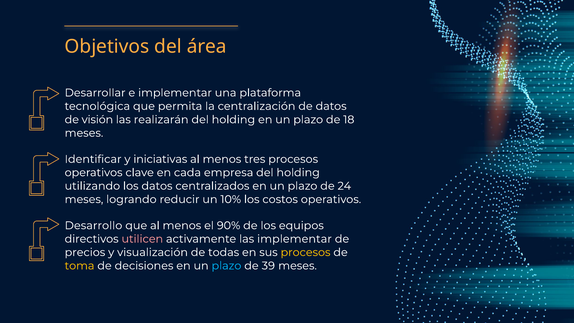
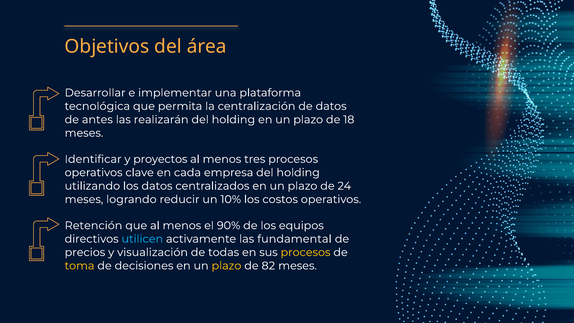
visión: visión -> antes (97, 120)
iniciativas: iniciativas -> proyectos (160, 159)
Desarrollo: Desarrollo -> Retención (93, 225)
utilicen colour: pink -> light blue (142, 239)
las implementar: implementar -> fundamental (294, 239)
plazo colour: light blue -> yellow (226, 266)
39: 39 -> 82 (268, 266)
